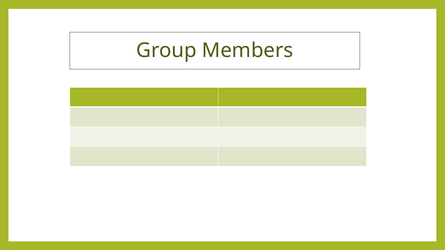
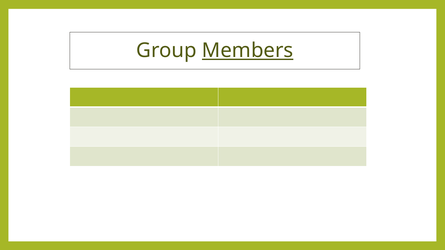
Members underline: none -> present (248, 51)
